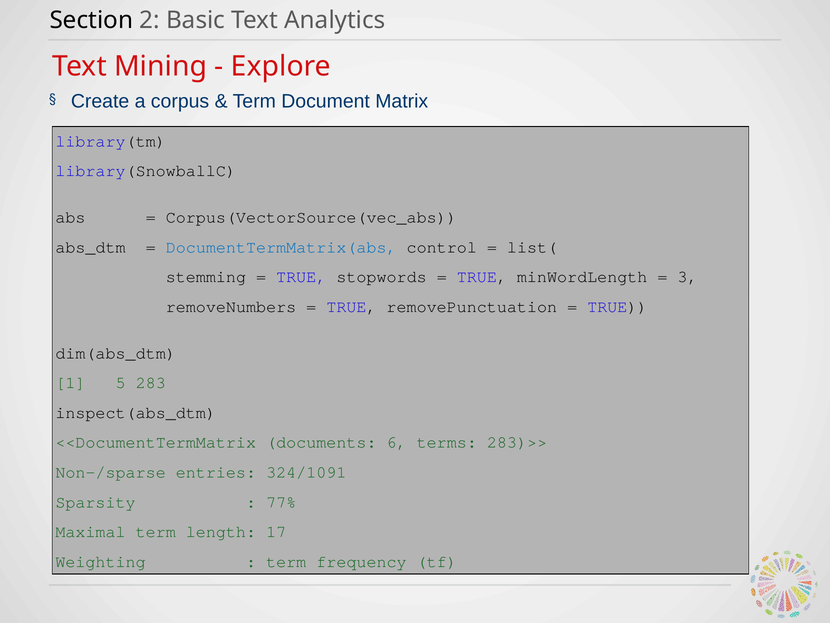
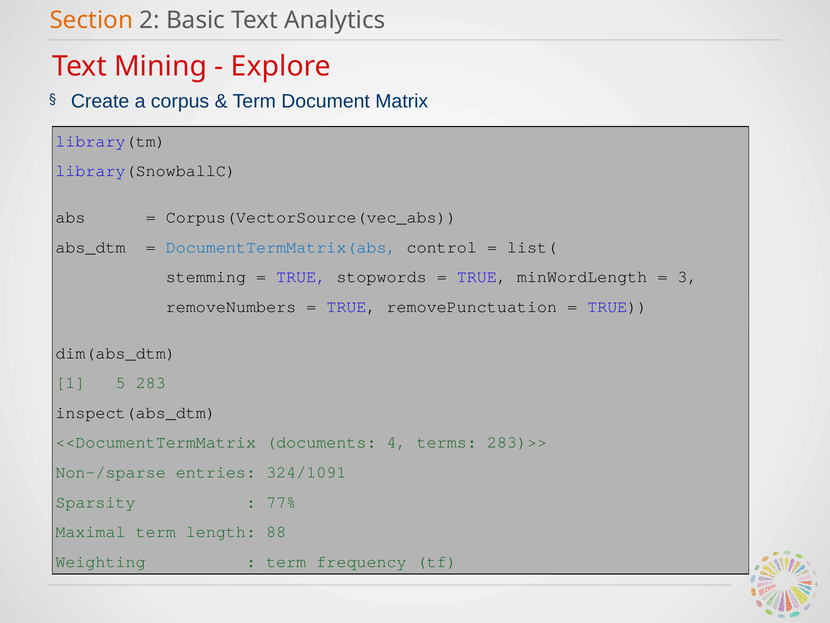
Section colour: black -> orange (91, 20)
6: 6 -> 4 (397, 442)
17: 17 -> 88 (276, 532)
